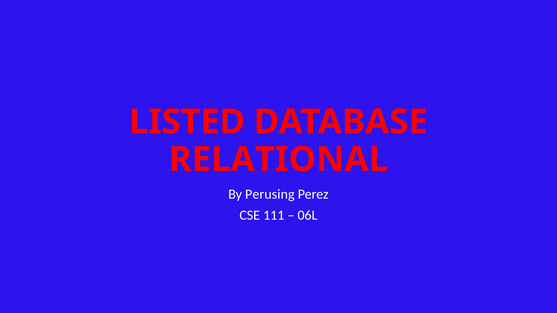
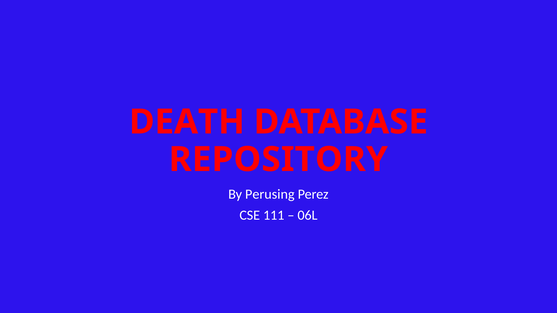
LISTED: LISTED -> DEATH (187, 122)
RELATIONAL: RELATIONAL -> REPOSITORY (278, 160)
